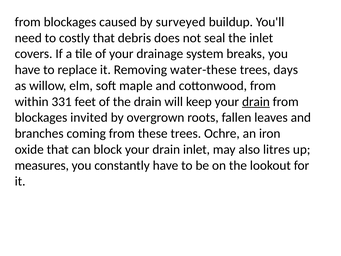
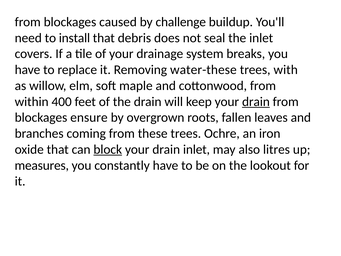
surveyed: surveyed -> challenge (181, 22)
costly: costly -> install (74, 38)
days: days -> with (286, 70)
331: 331 -> 400 (62, 102)
invited: invited -> ensure (89, 117)
block underline: none -> present (108, 149)
